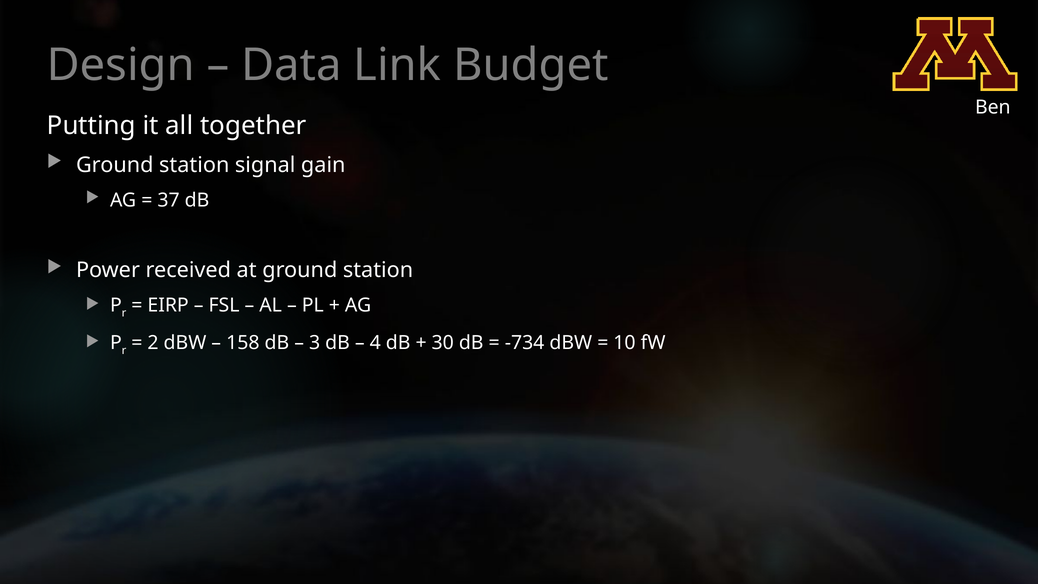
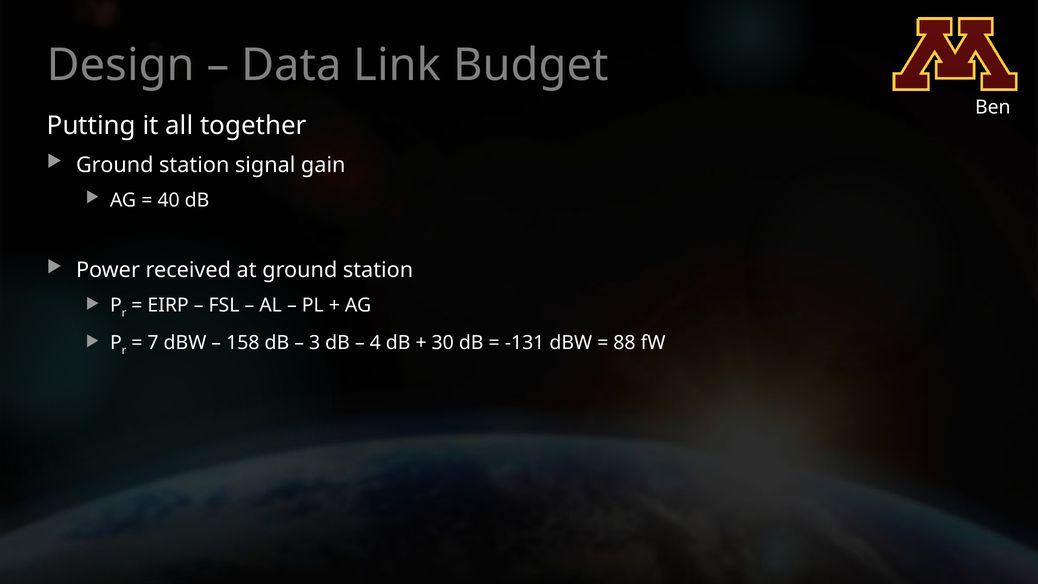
37: 37 -> 40 (169, 200)
2: 2 -> 7 (153, 343)
-734: -734 -> -131 (525, 343)
10: 10 -> 88 (624, 343)
